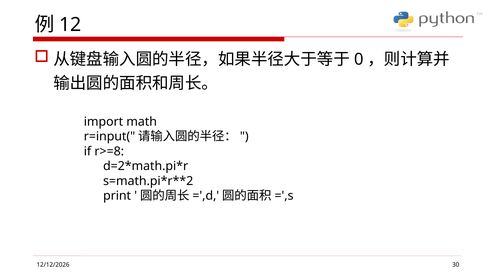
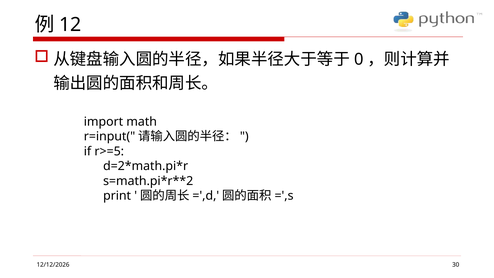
r>=8: r>=8 -> r>=5 (109, 151)
